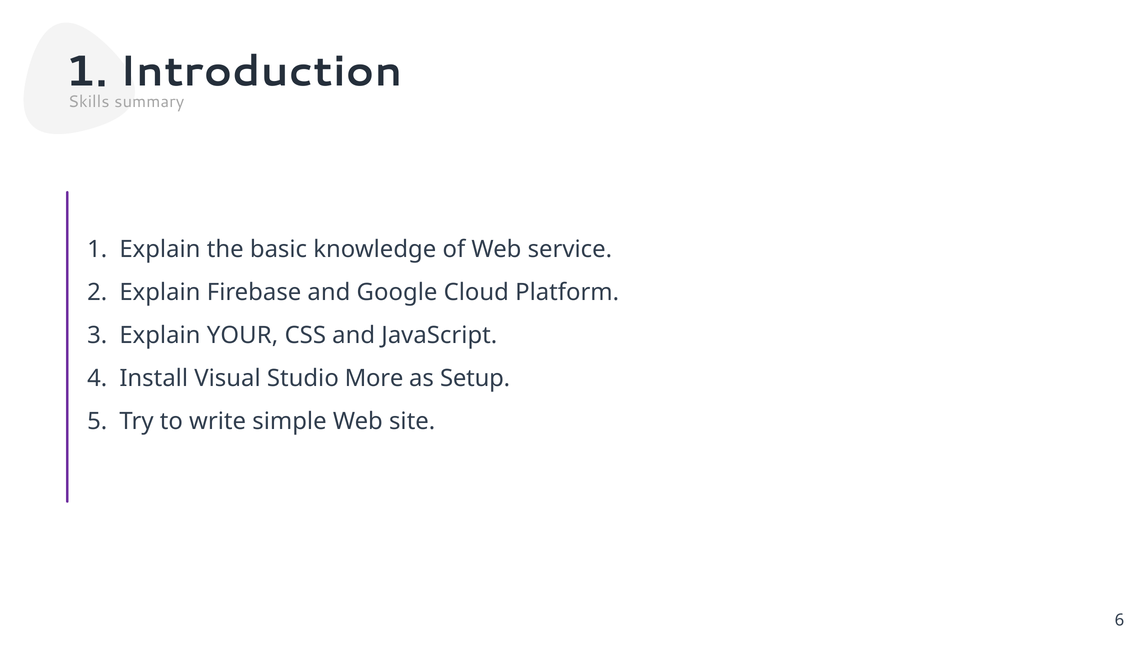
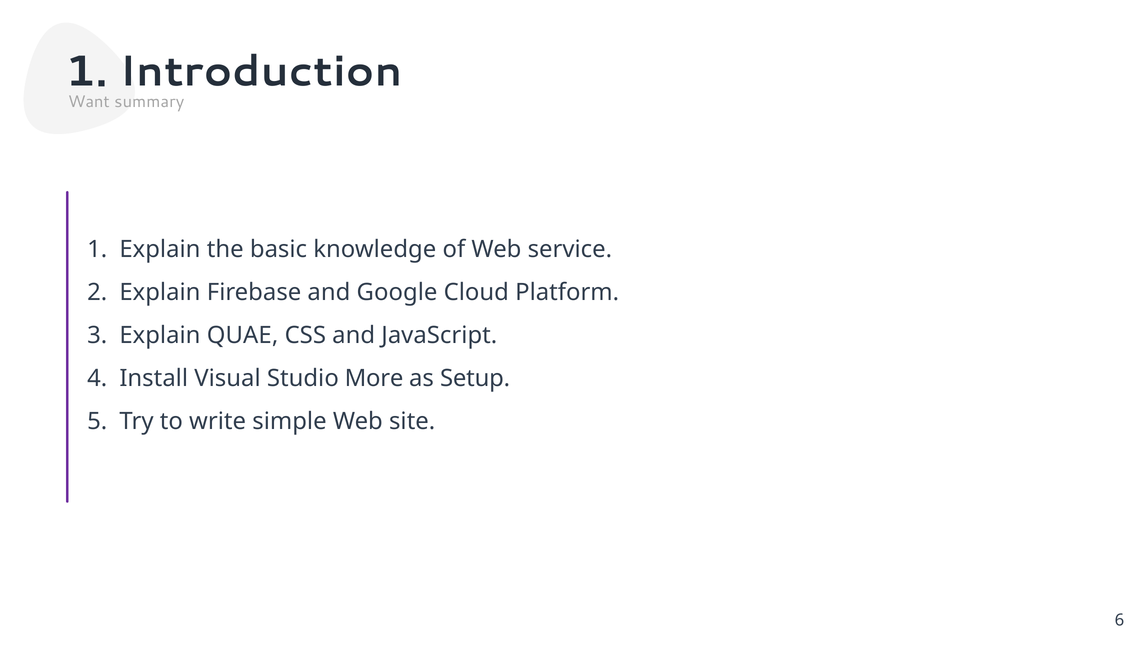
Skills: Skills -> Want (89, 102)
YOUR: YOUR -> QUAE (243, 335)
